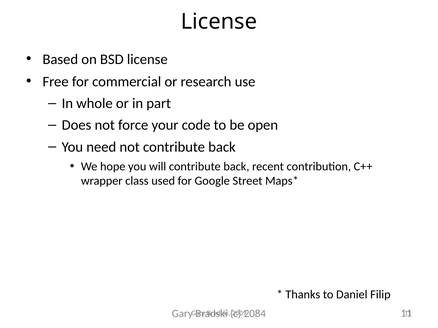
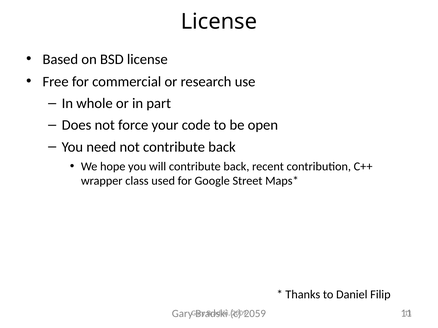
2084: 2084 -> 2059 (255, 314)
